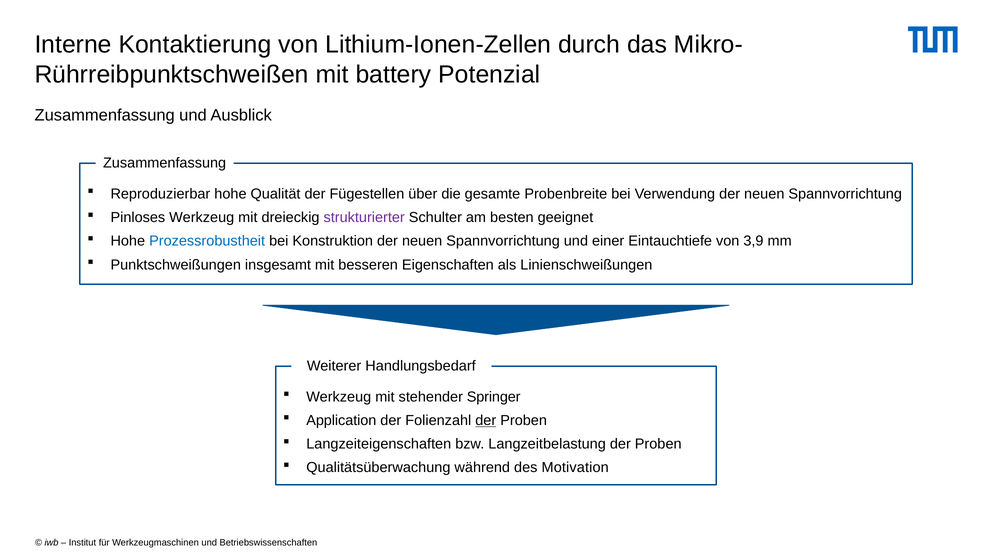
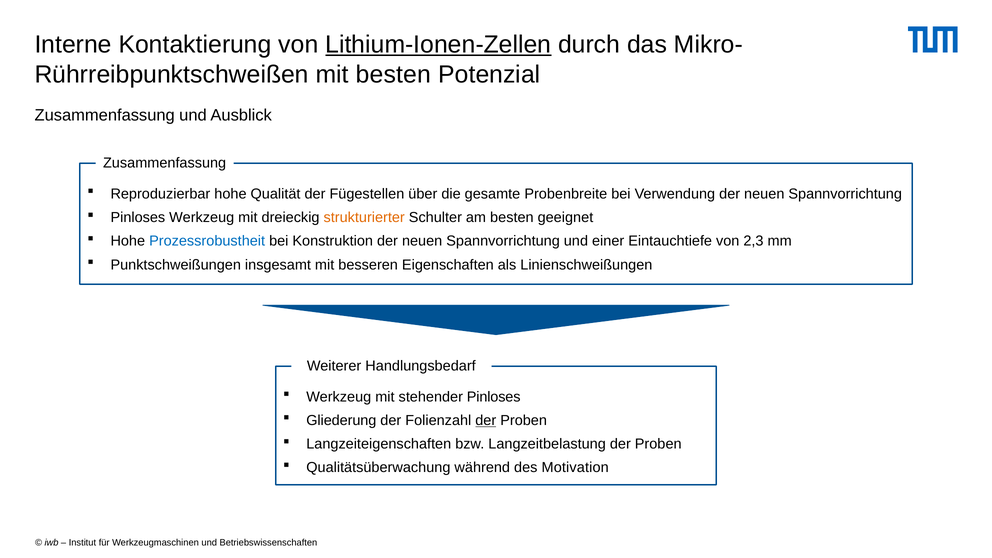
Lithium-Ionen-Zellen underline: none -> present (438, 45)
mit battery: battery -> besten (393, 74)
strukturierter colour: purple -> orange (364, 218)
3,9: 3,9 -> 2,3 (753, 241)
stehender Springer: Springer -> Pinloses (494, 397)
Application: Application -> Gliederung (341, 421)
